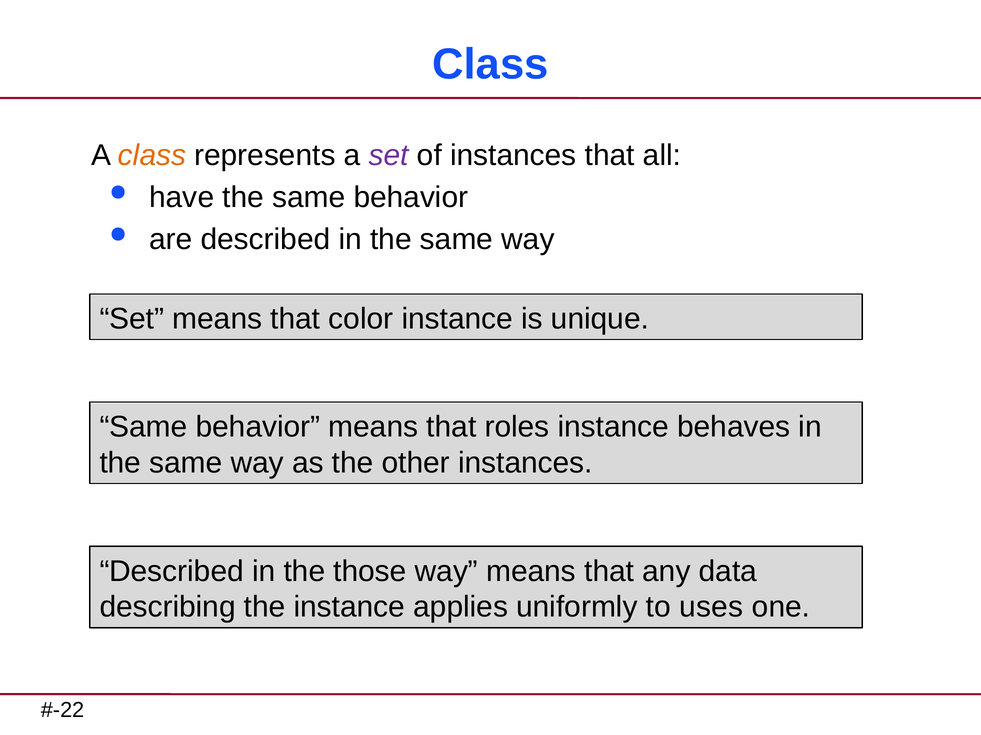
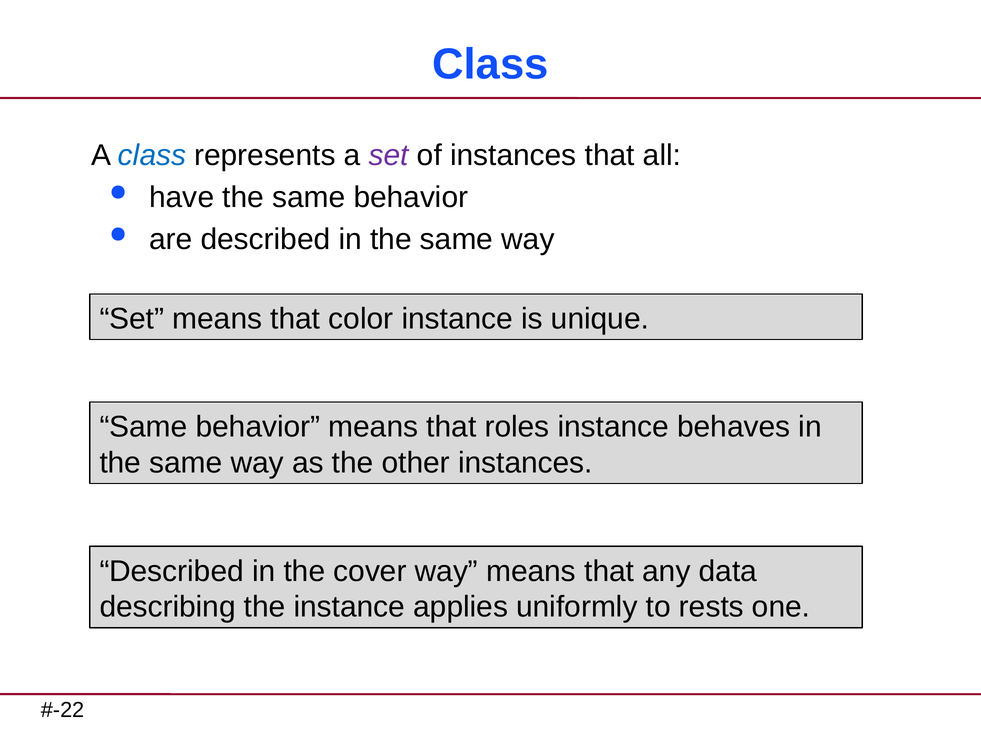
class colour: orange -> blue (152, 156)
those: those -> cover (370, 572)
uses: uses -> rests (711, 608)
